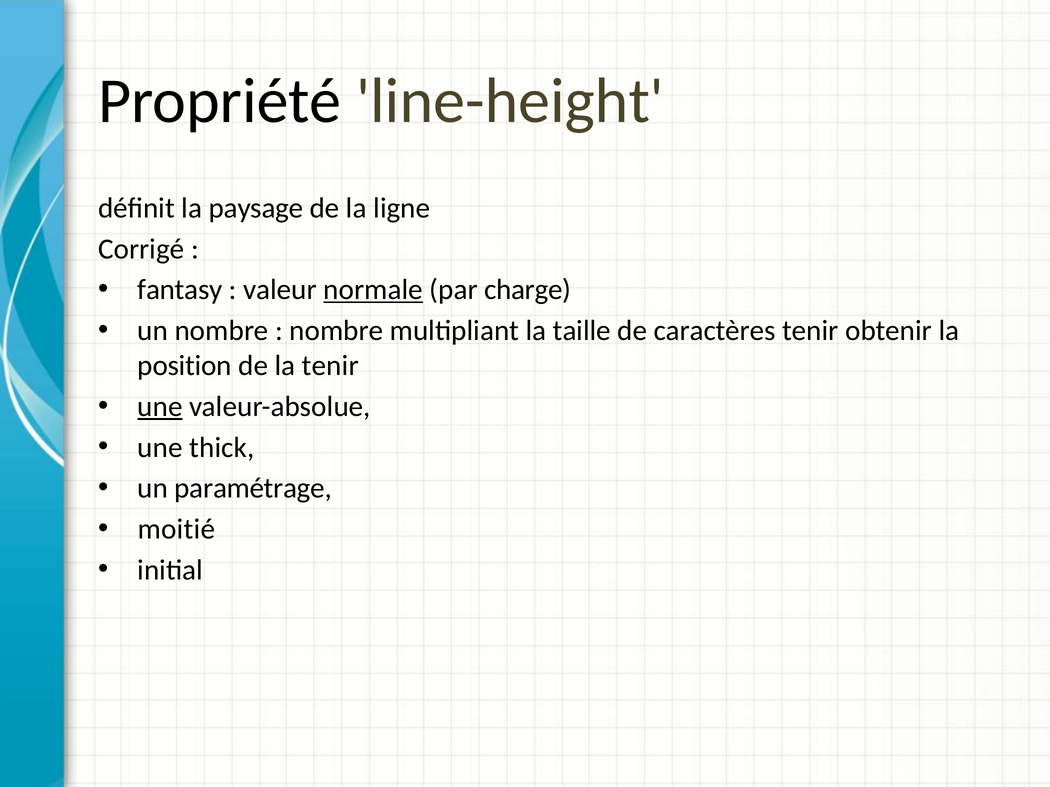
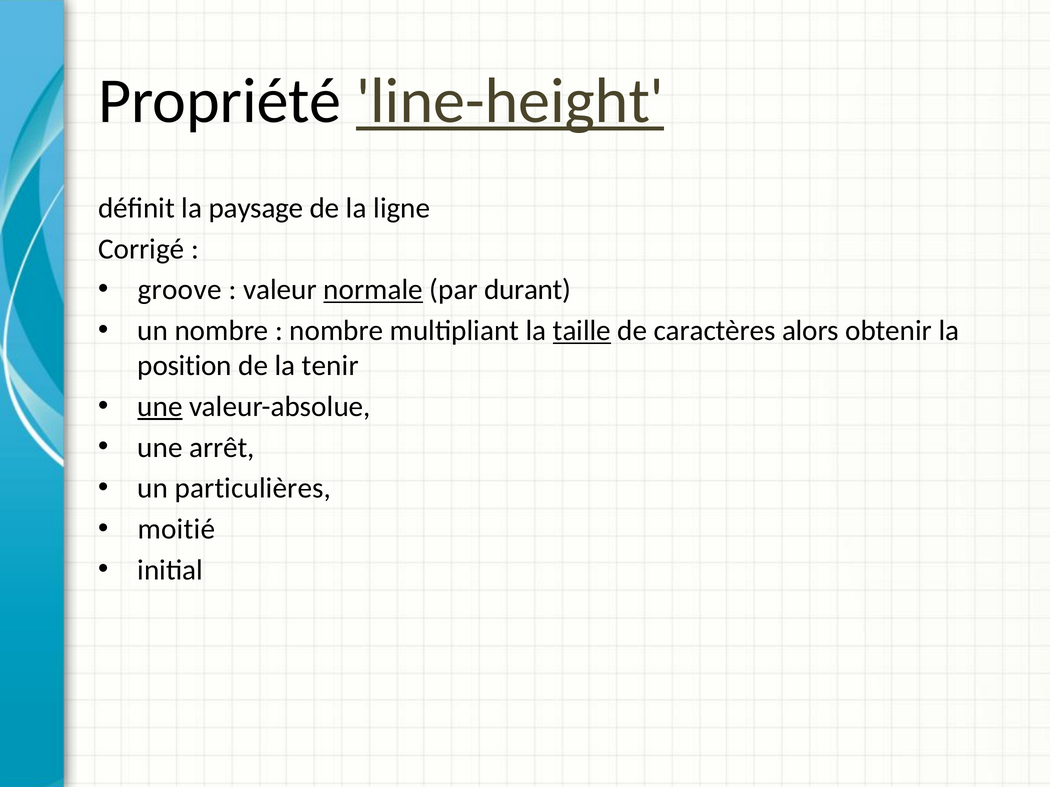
line-height underline: none -> present (510, 101)
fantasy: fantasy -> groove (180, 290)
charge: charge -> durant (528, 290)
taille underline: none -> present (582, 331)
caractères tenir: tenir -> alors (811, 331)
thick: thick -> arrêt (222, 448)
paramétrage: paramétrage -> particulières (253, 489)
